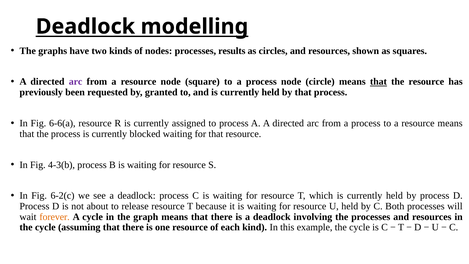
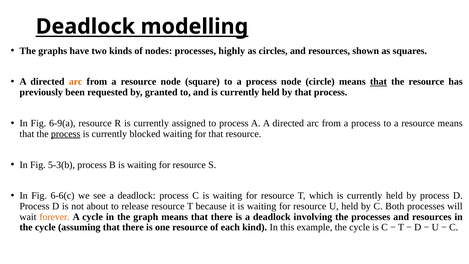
results: results -> highly (232, 51)
arc colour: purple -> orange (76, 82)
6-6(a: 6-6(a -> 6-9(a (62, 123)
process underline: none -> present (66, 134)
4-3(b: 4-3(b -> 5-3(b (61, 165)
6-2(c: 6-2(c -> 6-6(c (63, 196)
